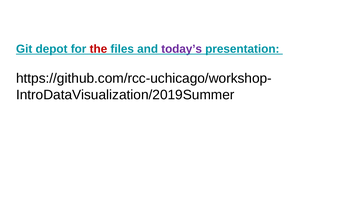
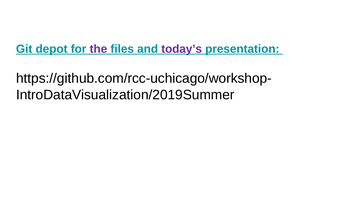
the colour: red -> purple (98, 49)
